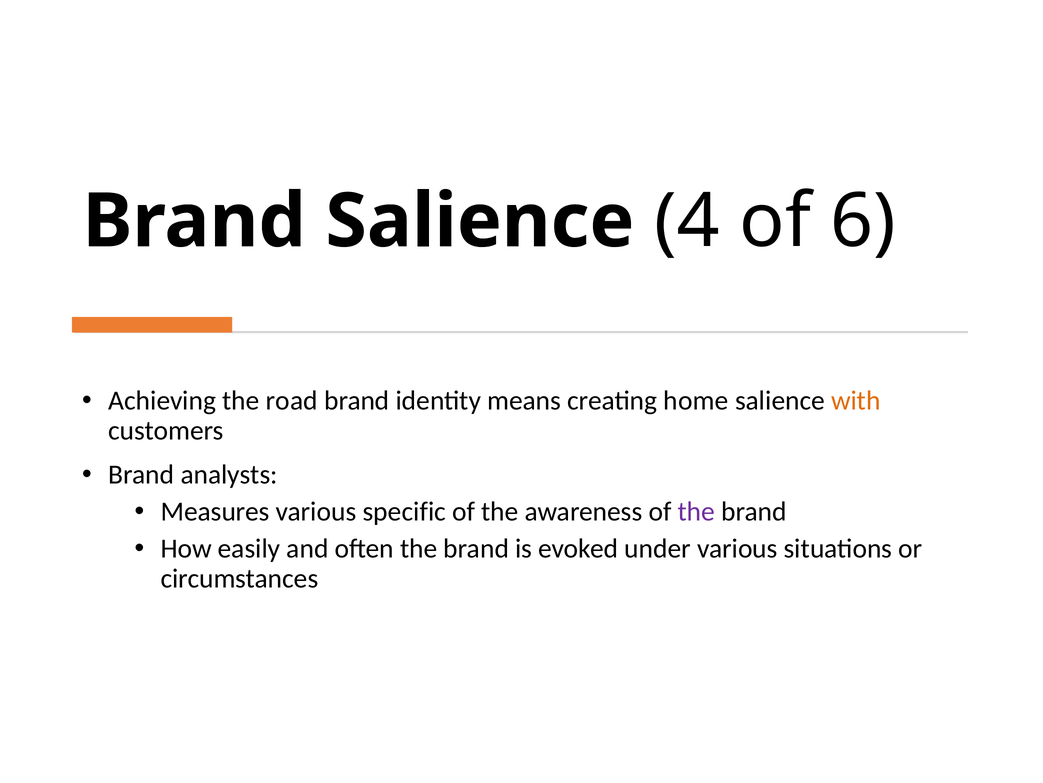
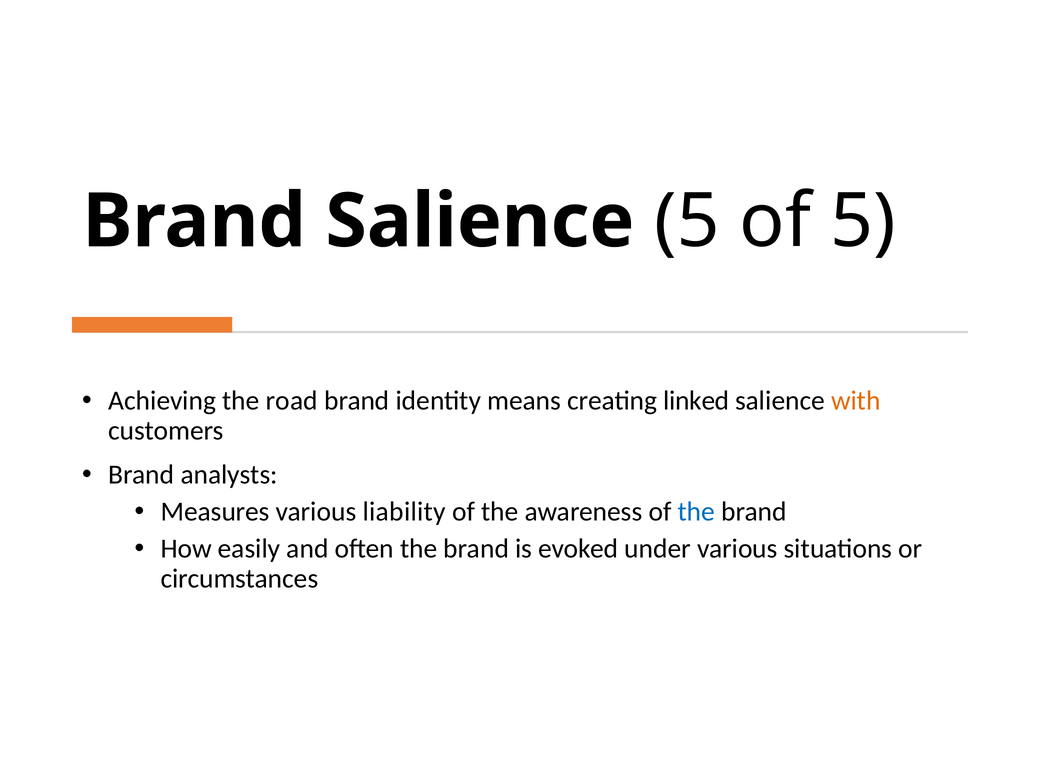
Salience 4: 4 -> 5 (687, 221)
of 6: 6 -> 5 (863, 221)
home: home -> linked (696, 401)
specific: specific -> liability (404, 511)
the colour: purple -> blue (696, 511)
